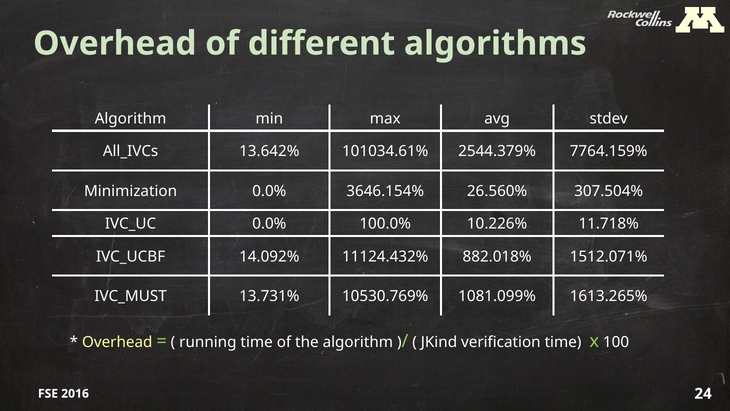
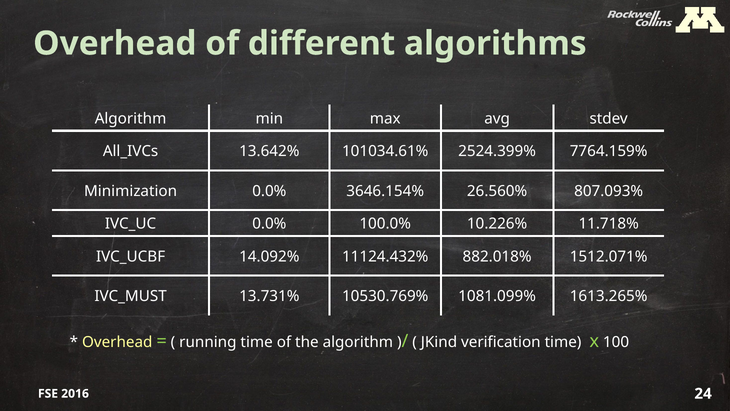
2544.379%: 2544.379% -> 2524.399% (497, 151)
307.504%: 307.504% -> 807.093% (609, 191)
